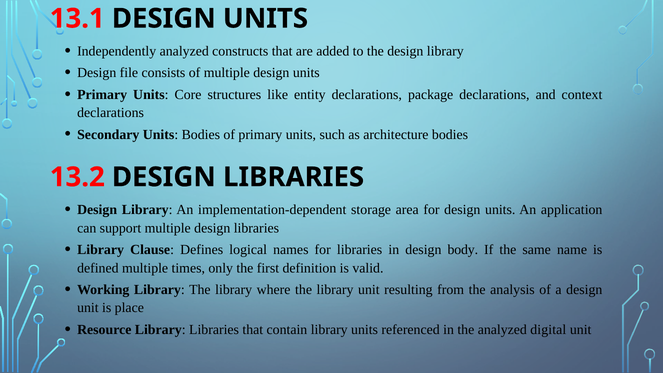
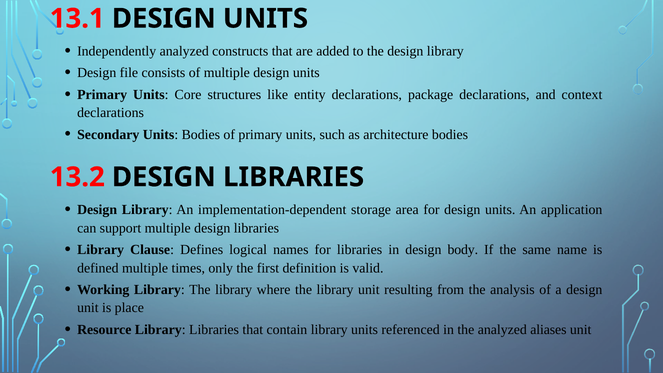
digital: digital -> aliases (548, 329)
